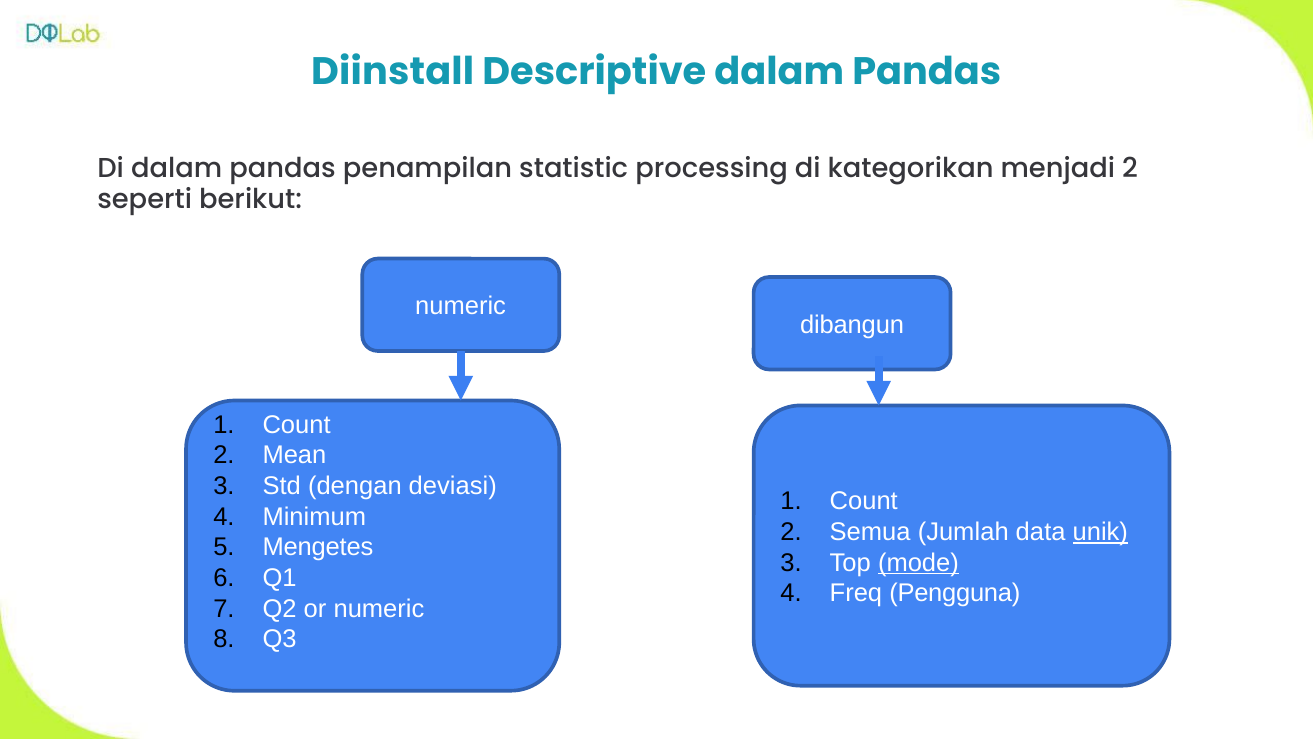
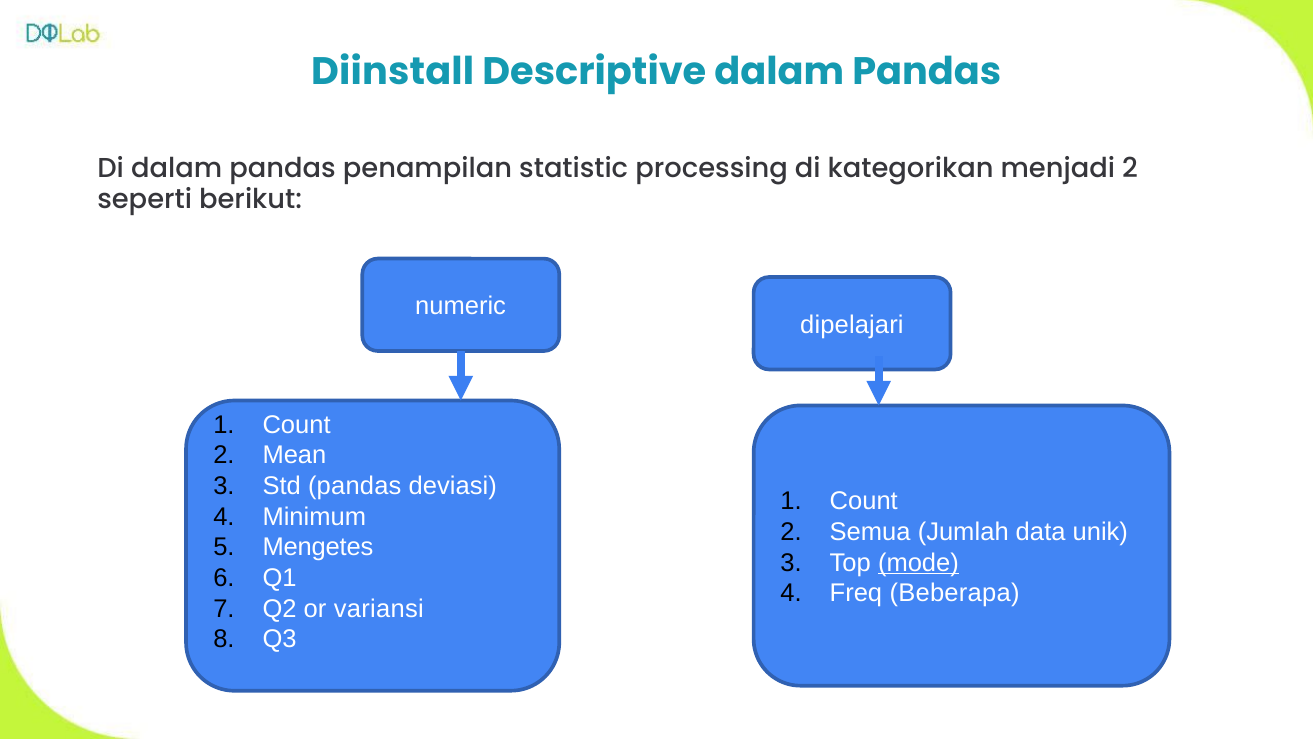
dibangun: dibangun -> dipelajari (852, 325)
Std dengan: dengan -> pandas (355, 486)
unik underline: present -> none (1100, 532)
Pengguna: Pengguna -> Beberapa (955, 593)
or numeric: numeric -> variansi (379, 608)
